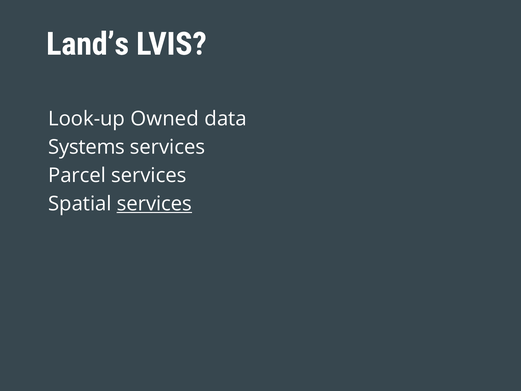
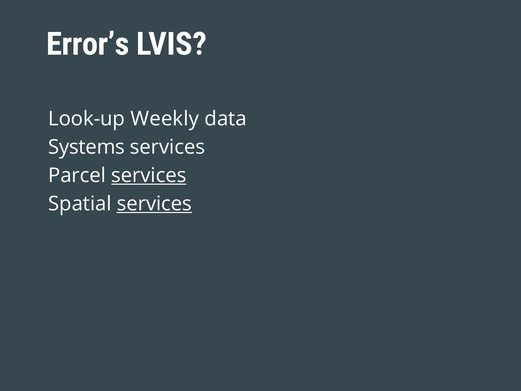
Land’s: Land’s -> Error’s (88, 44)
Owned: Owned -> Weekly (165, 119)
services underline: none -> present (149, 175)
